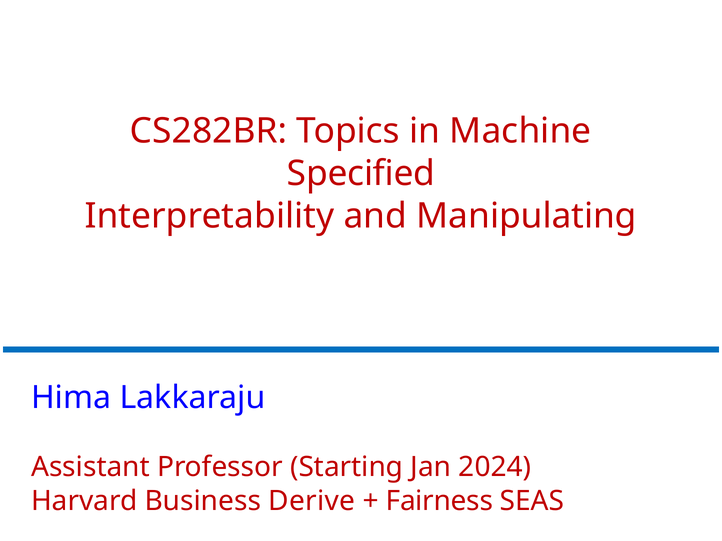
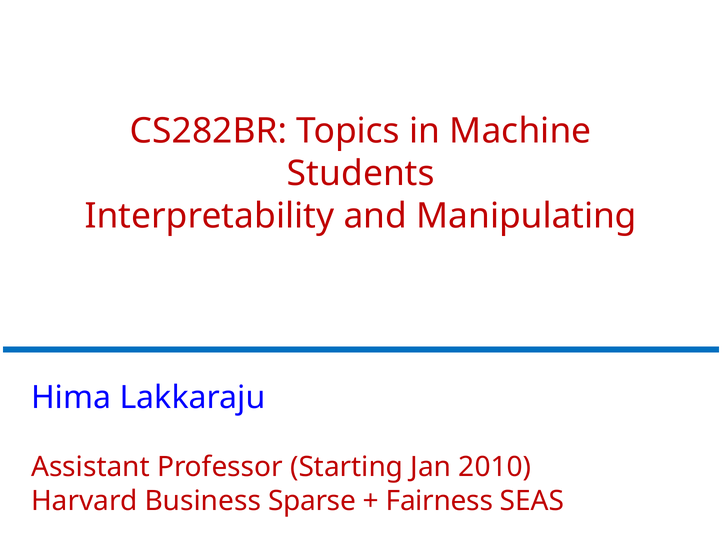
Specified: Specified -> Students (361, 174)
2024: 2024 -> 2010 (495, 468)
Derive: Derive -> Sparse (312, 501)
